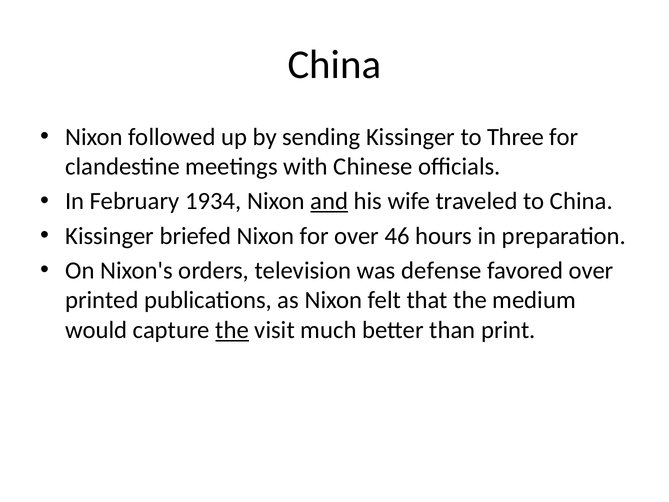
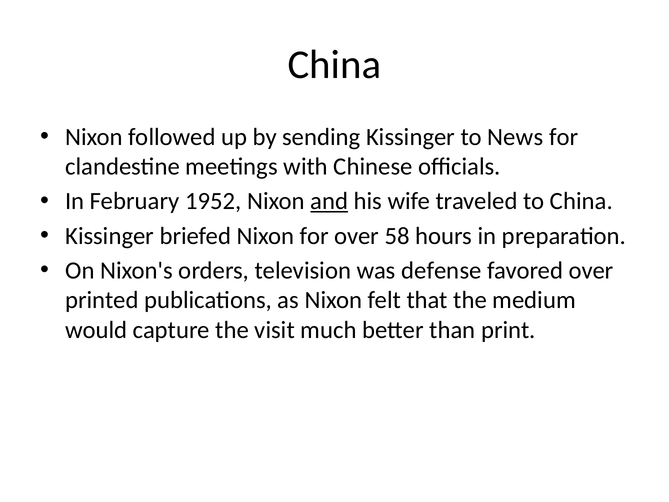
Three: Three -> News (515, 137)
1934: 1934 -> 1952 (213, 201)
46: 46 -> 58 (397, 236)
the underline: present -> none (232, 330)
